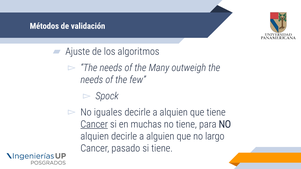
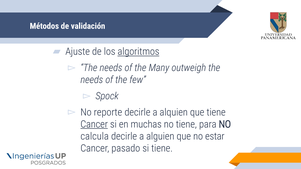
algoritmos underline: none -> present (138, 52)
iguales: iguales -> reporte (108, 112)
alquien: alquien -> calcula (95, 137)
largo: largo -> estar (215, 137)
